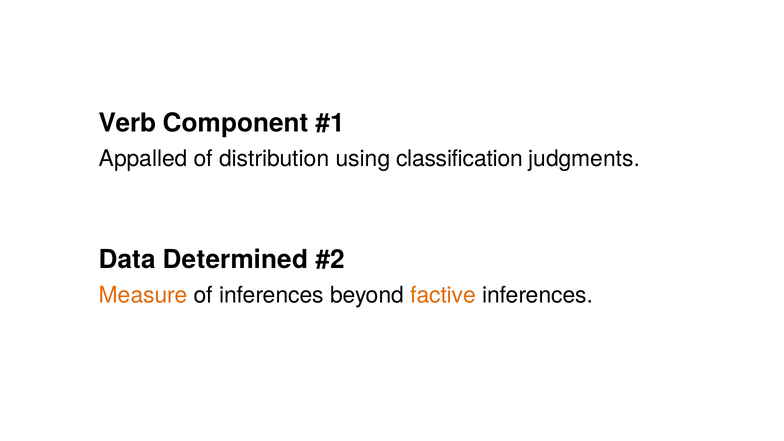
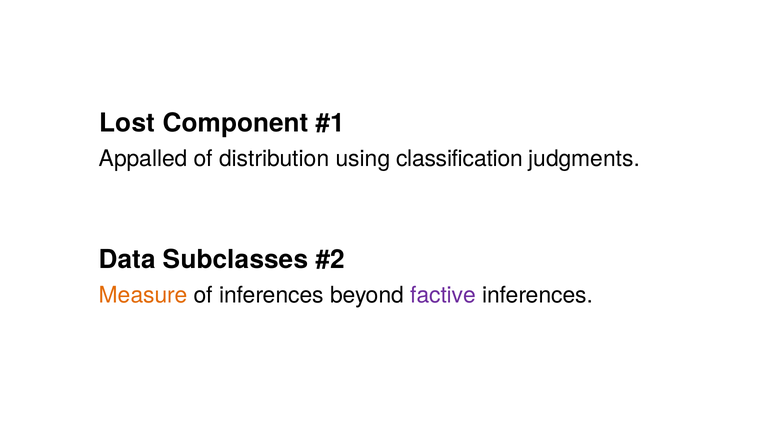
Verb: Verb -> Lost (127, 123)
Determined: Determined -> Subclasses (236, 260)
factive colour: orange -> purple (443, 295)
